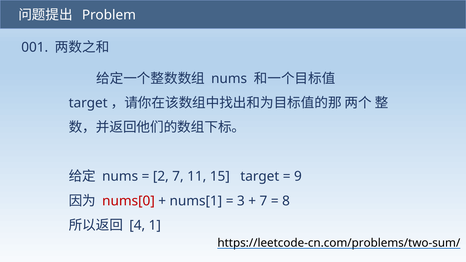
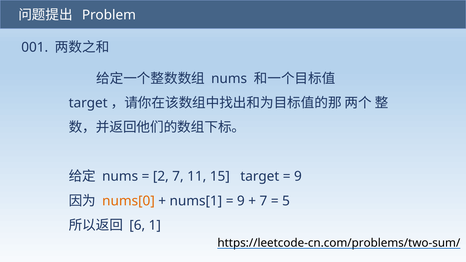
nums[0 colour: red -> orange (128, 201)
3: 3 -> 9 (241, 201)
8: 8 -> 5 (286, 201)
4: 4 -> 6 (137, 225)
